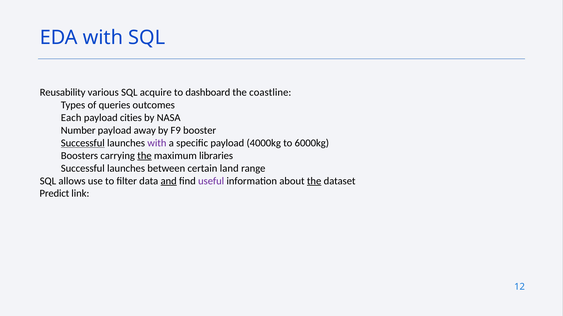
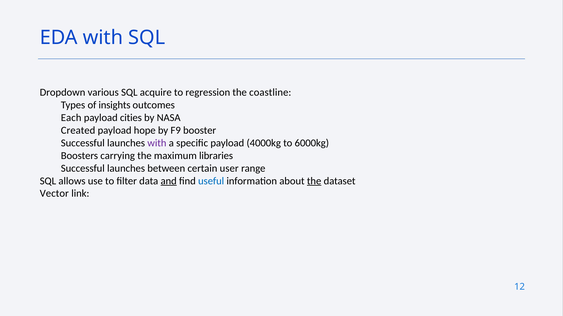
Reusability: Reusability -> Dropdown (63, 93)
dashboard: dashboard -> regression (208, 93)
queries: queries -> insights (115, 105)
Number: Number -> Created (78, 131)
away: away -> hope (145, 131)
Successful underline: present -> none (83, 143)
the underline: present -> none (144, 156)
land: land -> user (229, 169)
useful colour: purple -> blue (211, 181)
Predict: Predict -> Vector (54, 194)
